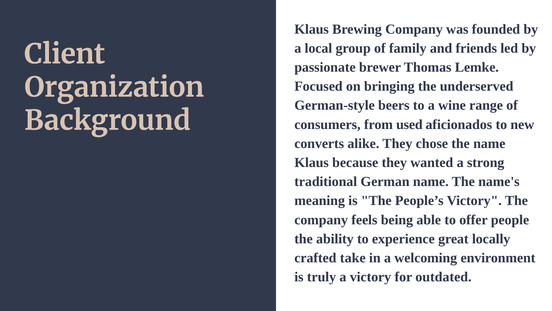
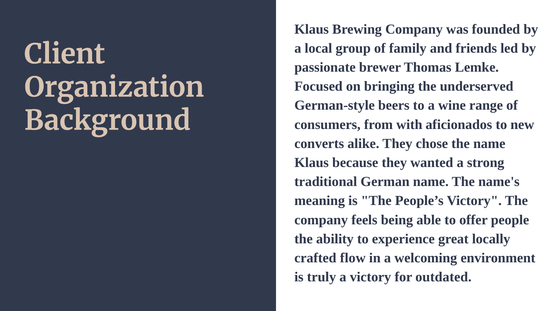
used: used -> with (409, 124)
take: take -> flow (353, 258)
